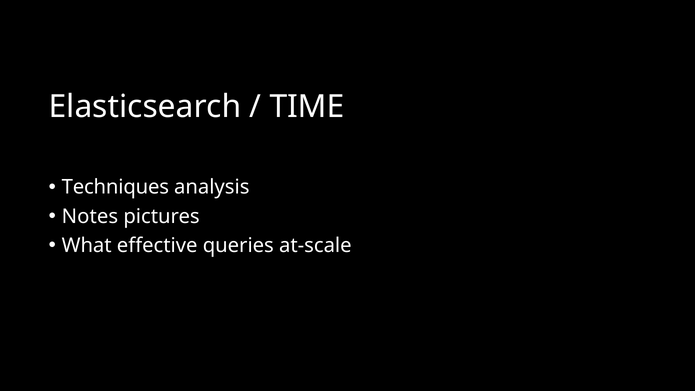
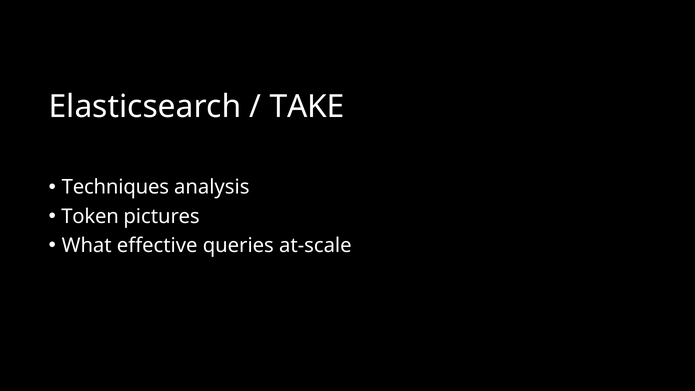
TIME: TIME -> TAKE (307, 106)
Notes: Notes -> Token (90, 216)
